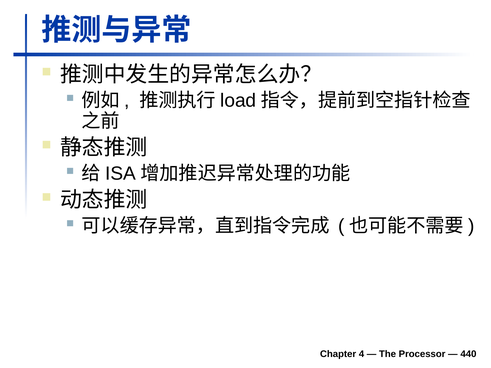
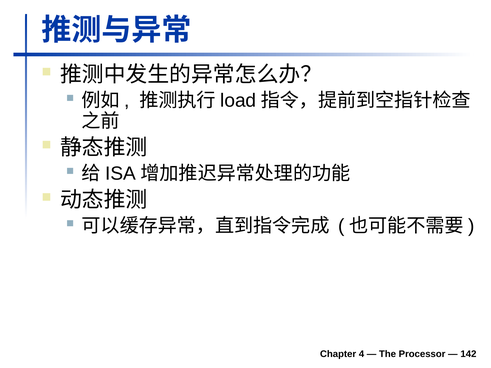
440: 440 -> 142 (468, 354)
